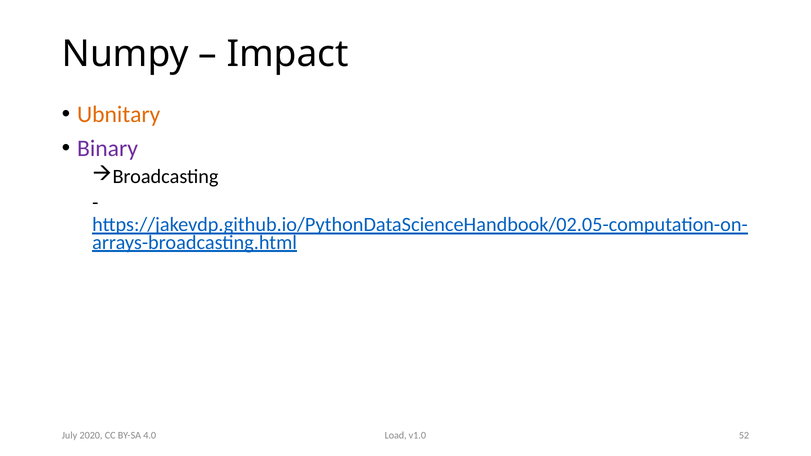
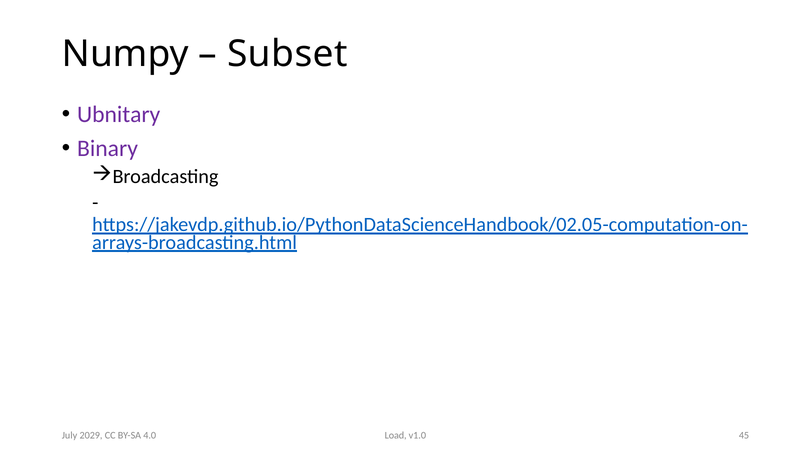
Impact: Impact -> Subset (287, 54)
Ubnitary colour: orange -> purple (119, 114)
52: 52 -> 45 (744, 436)
2020: 2020 -> 2029 (91, 436)
